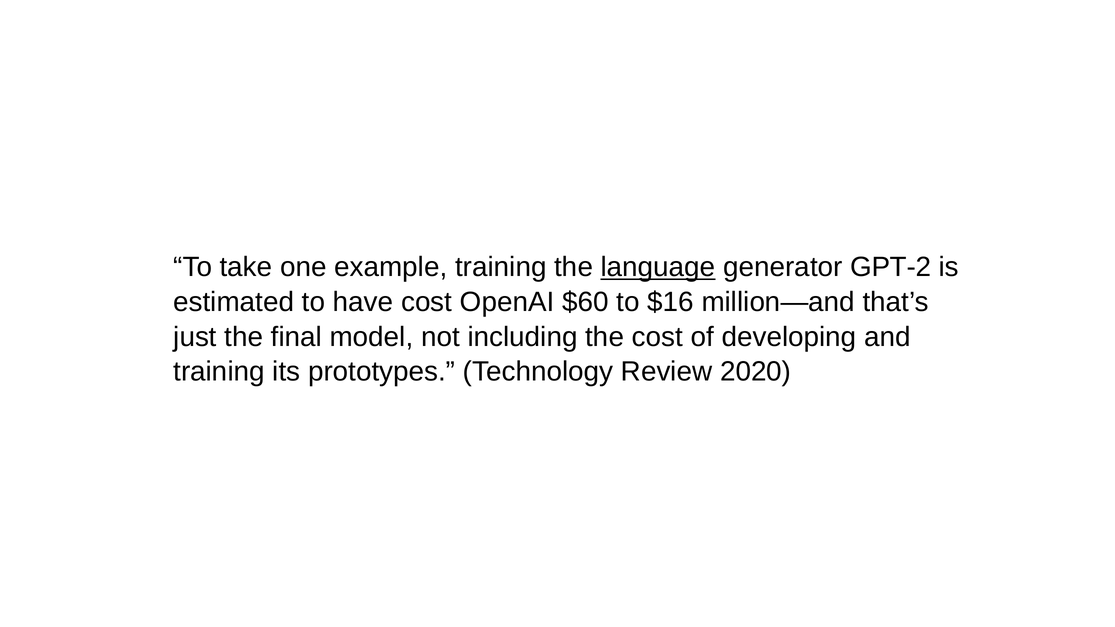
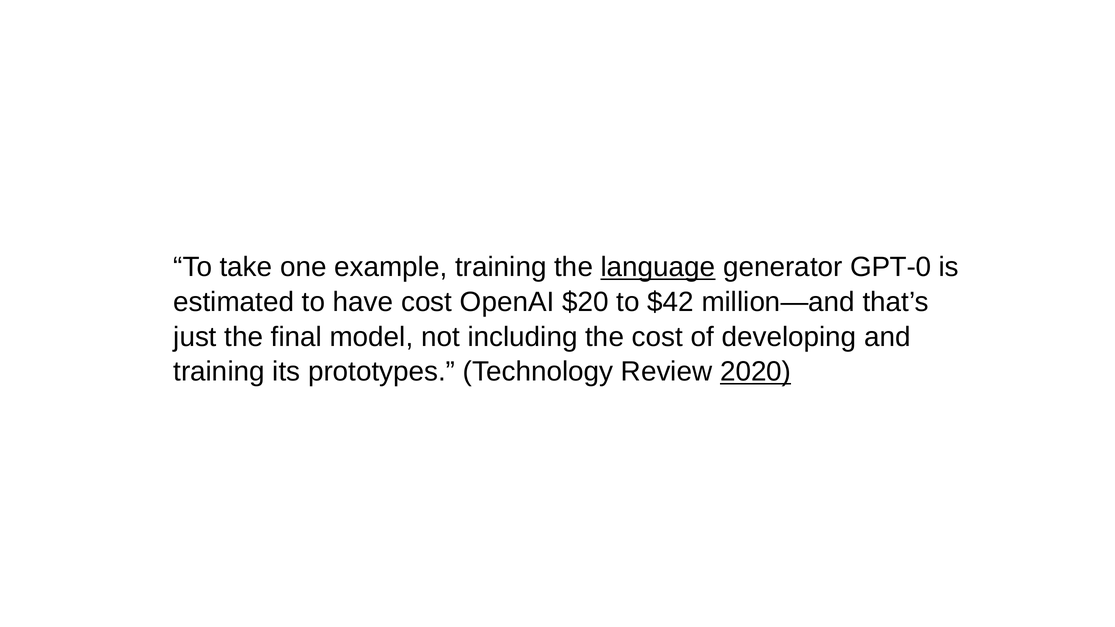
GPT-2: GPT-2 -> GPT-0 (891, 267)
$60: $60 -> $20 (585, 302)
$16: $16 -> $42 (671, 302)
2020 underline: none -> present (756, 372)
